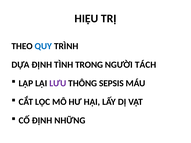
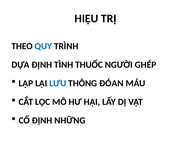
TRONG: TRONG -> THUỐC (89, 65)
TÁCH: TÁCH -> GHÉP (146, 65)
LƯU colour: purple -> blue (58, 83)
SEPSIS: SEPSIS -> ĐÓAN (111, 83)
